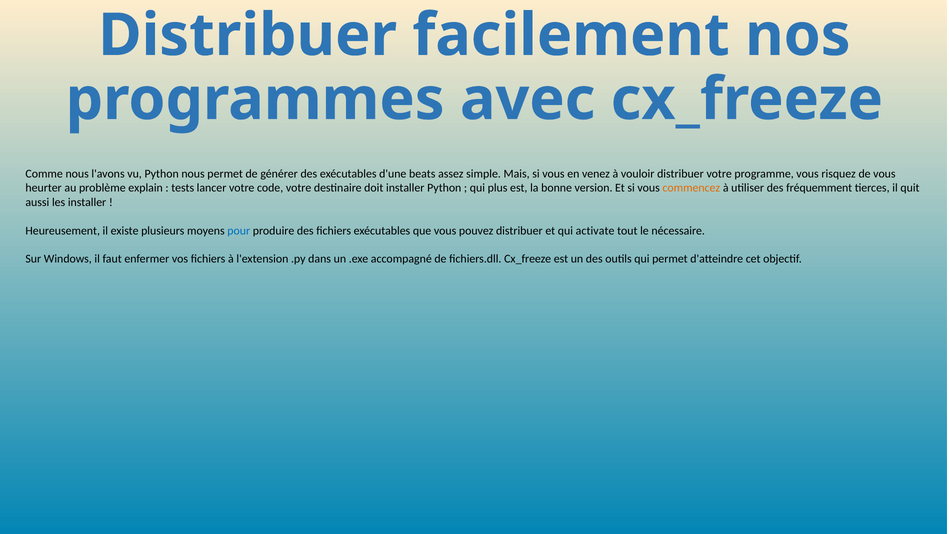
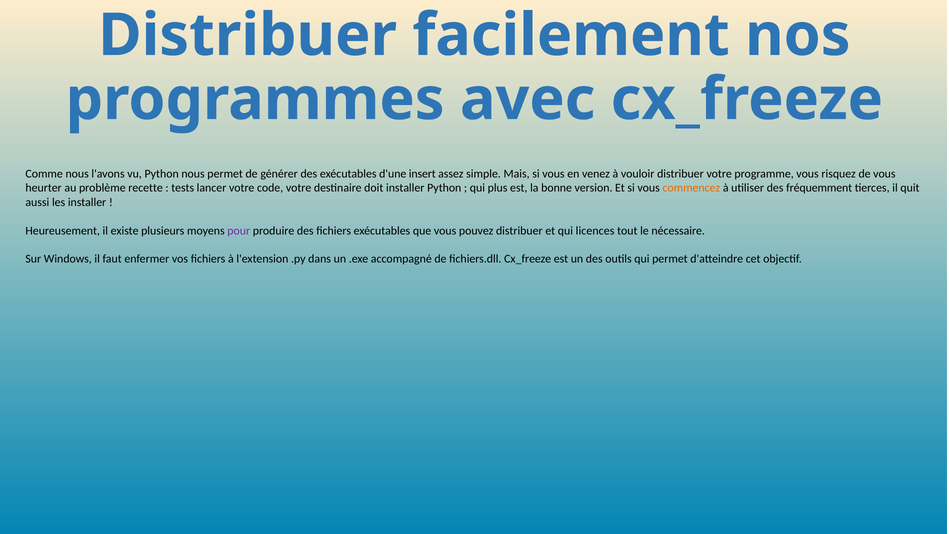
beats: beats -> insert (422, 174)
explain: explain -> recette (146, 188)
pour colour: blue -> purple (239, 231)
activate: activate -> licences (595, 231)
